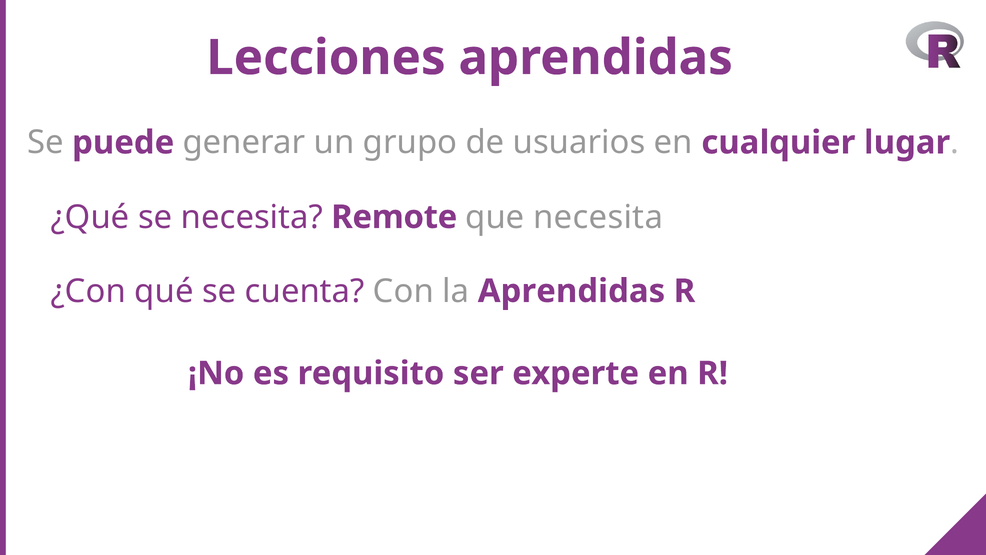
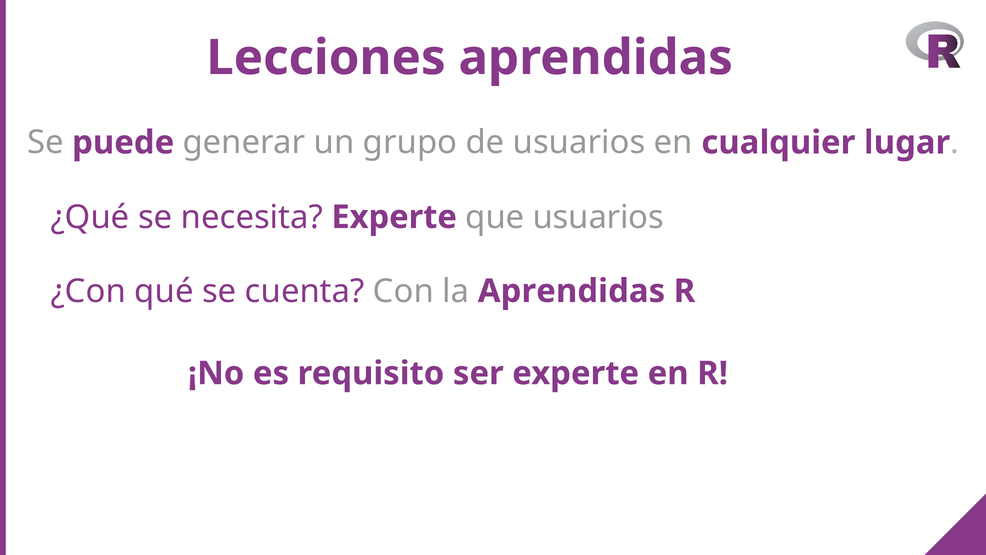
necesita Remote: Remote -> Experte (394, 217)
que necesita: necesita -> usuarios (598, 217)
